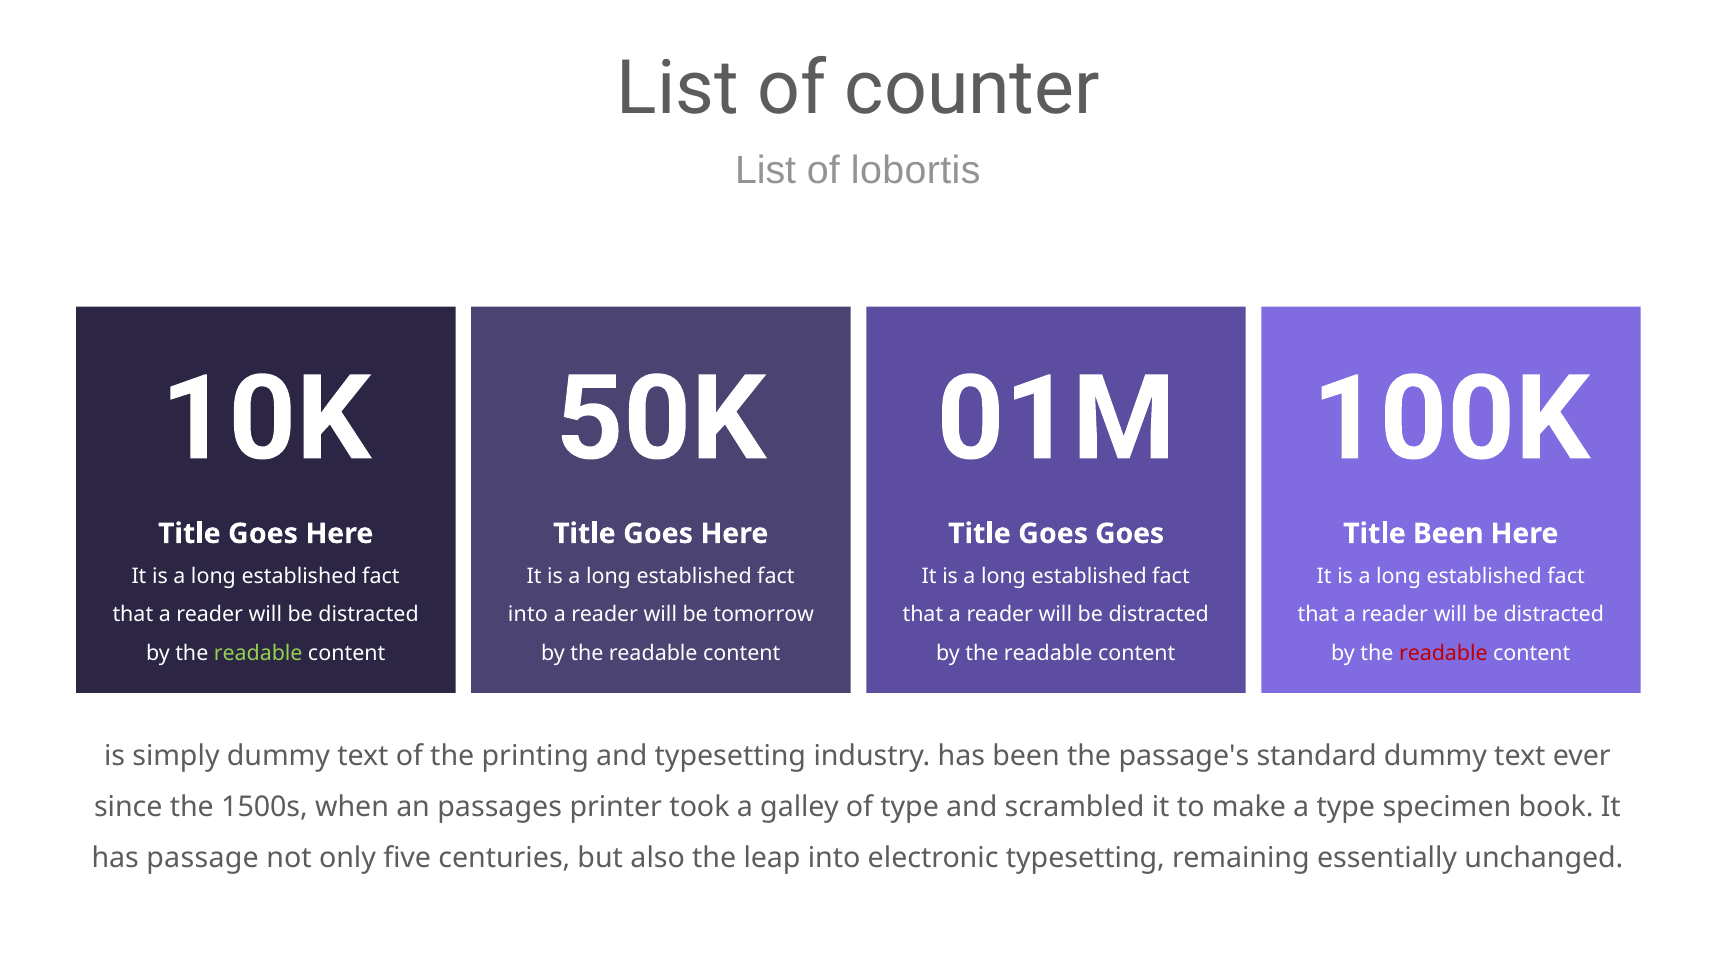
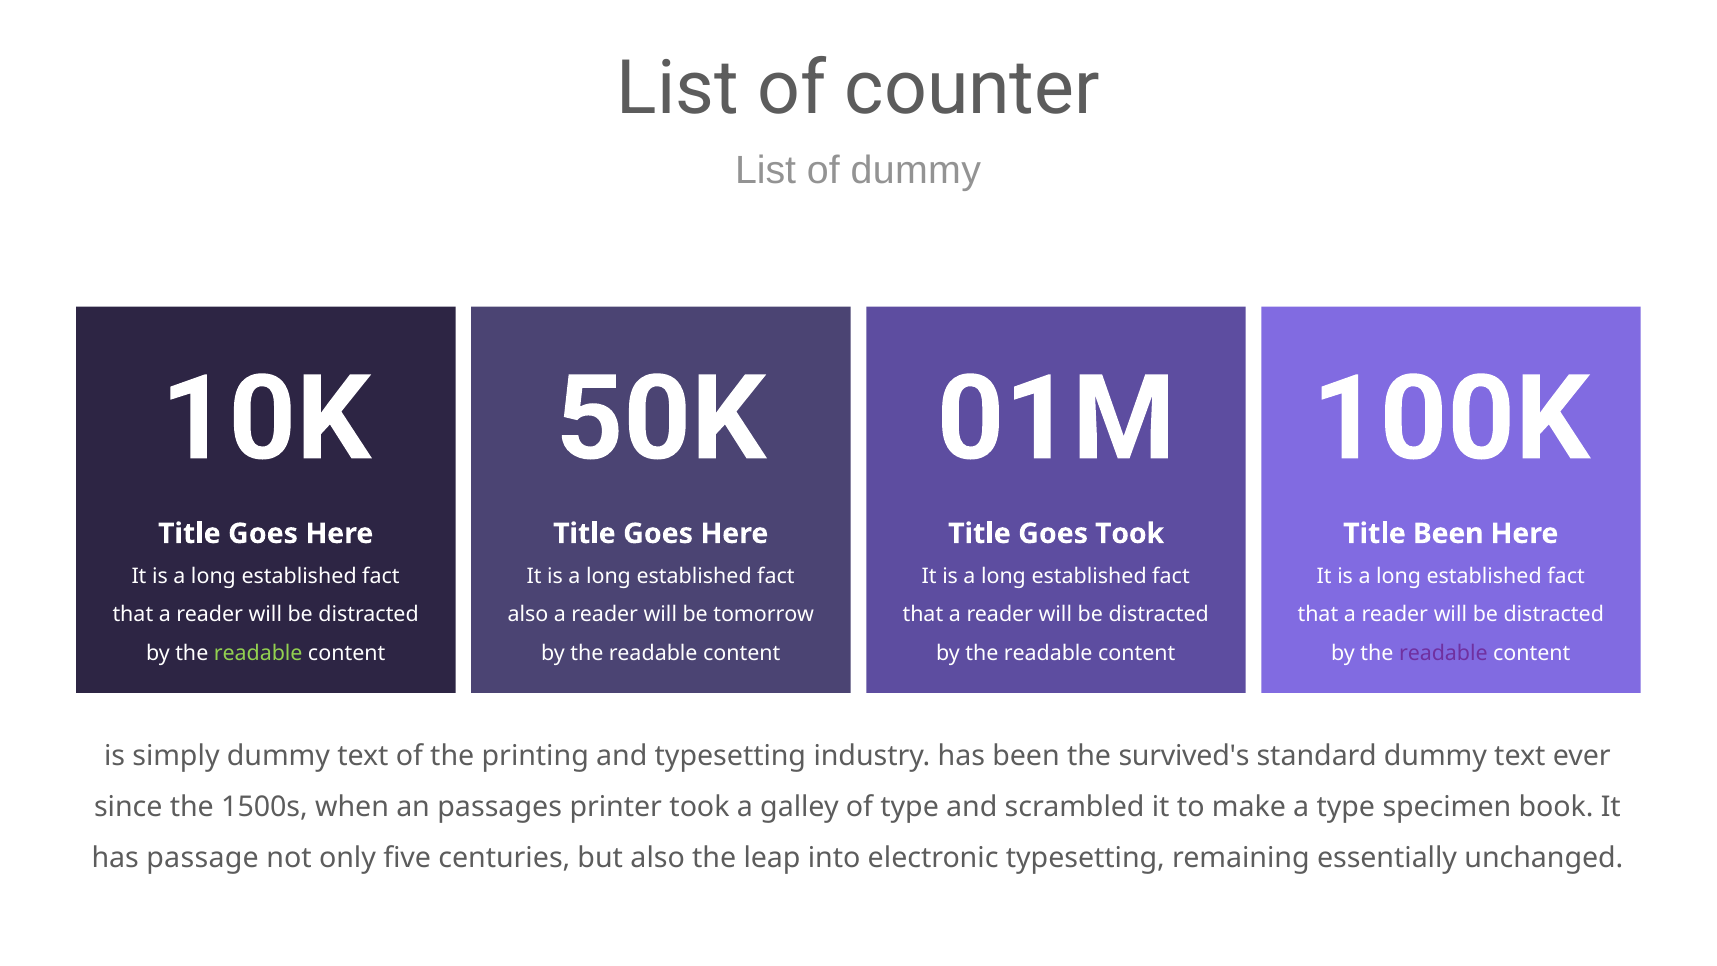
of lobortis: lobortis -> dummy (916, 170)
Goes Goes: Goes -> Took (1130, 534)
into: into -> also (528, 615)
readable colour: red -> purple (1443, 653)
passage's: passage's -> survived's (1184, 755)
